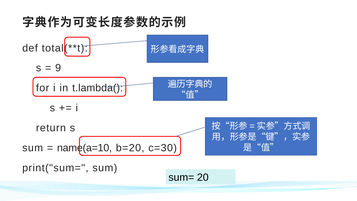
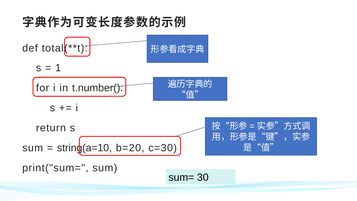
9: 9 -> 1 (58, 68)
t.lambda(: t.lambda( -> t.number( (98, 88)
name(a=10: name(a=10 -> string(a=10 (84, 148)
20: 20 -> 30 (203, 177)
